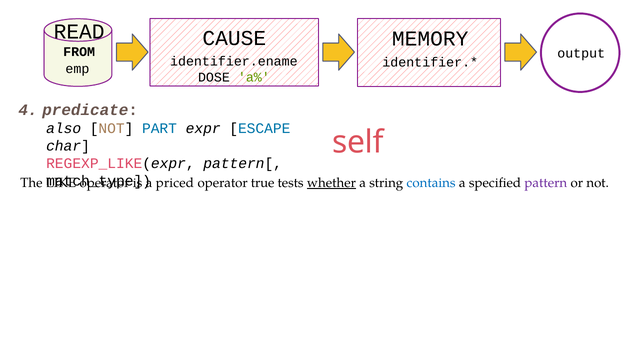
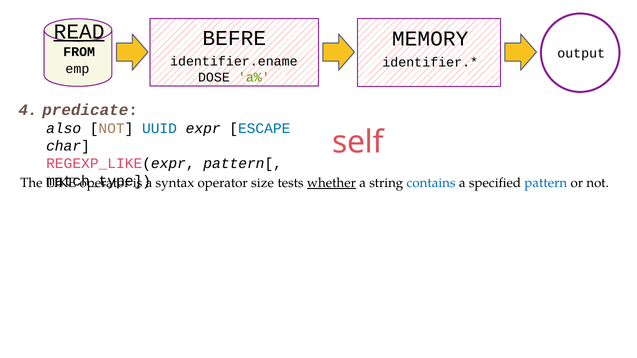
READ underline: none -> present (79, 32)
CAUSE: CAUSE -> BEFRE (234, 38)
PART: PART -> UUID (160, 128)
priced: priced -> syntax (175, 183)
true: true -> size (263, 183)
pattern colour: purple -> blue (546, 183)
